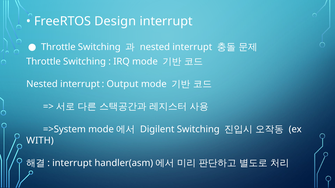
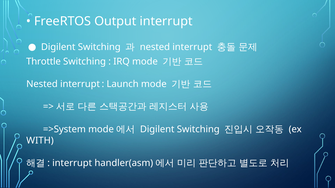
Design: Design -> Output (115, 21)
Throttle: Throttle -> Digilent (58, 47)
Output: Output -> Launch (123, 84)
